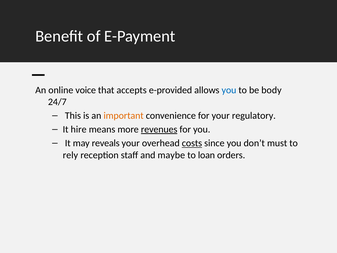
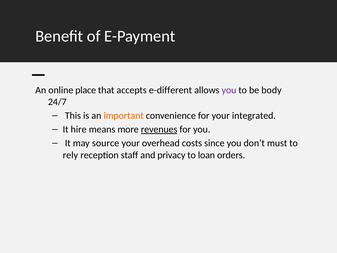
voice: voice -> place (86, 90)
e-provided: e-provided -> e-different (170, 90)
you colour: blue -> purple (229, 90)
regulatory: regulatory -> integrated (254, 116)
reveals: reveals -> source (106, 143)
costs underline: present -> none (192, 143)
maybe: maybe -> privacy (171, 155)
